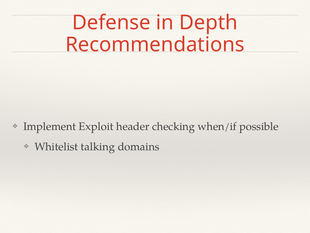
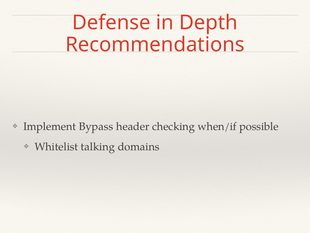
Exploit: Exploit -> Bypass (96, 126)
